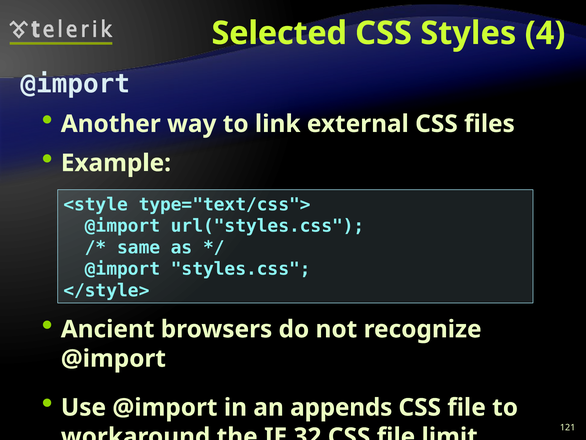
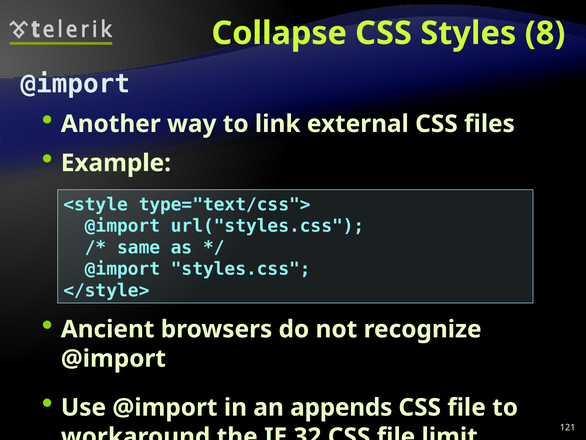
Selected: Selected -> Collapse (279, 33)
4: 4 -> 8 (545, 33)
